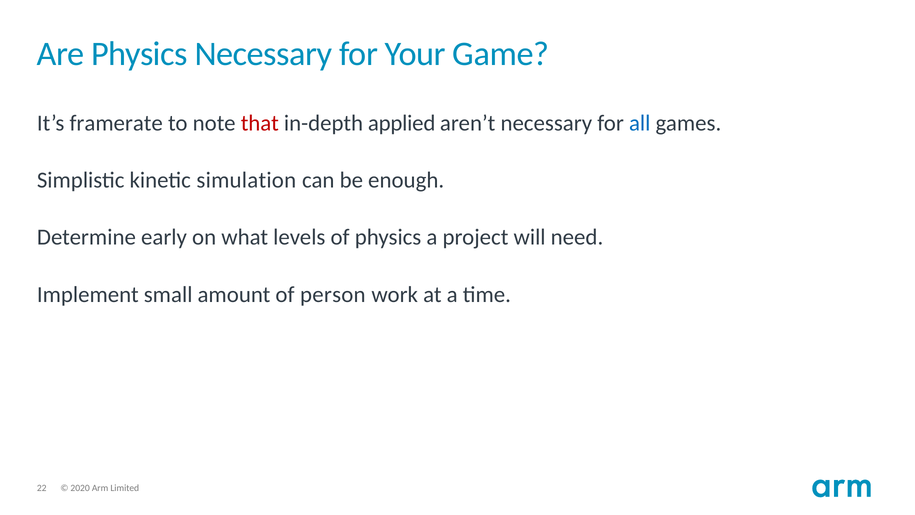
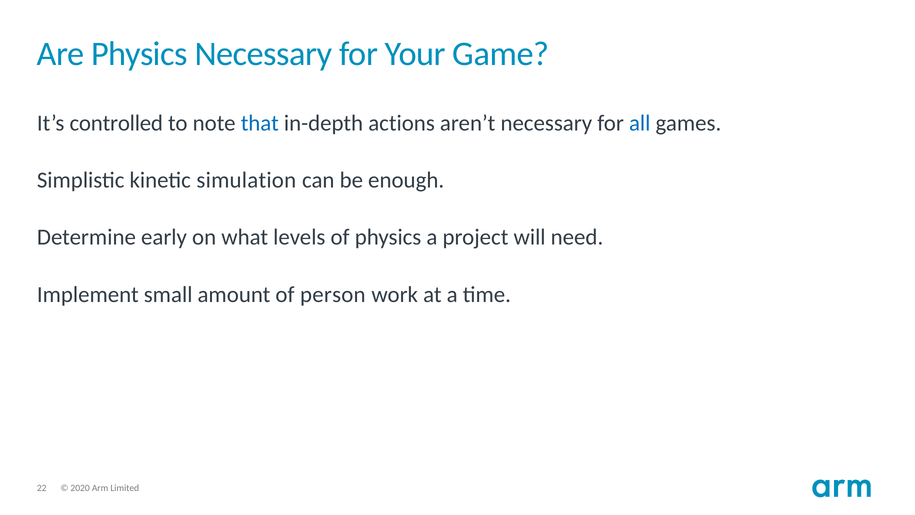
framerate: framerate -> controlled (116, 123)
that colour: red -> blue (260, 123)
applied: applied -> actions (402, 123)
